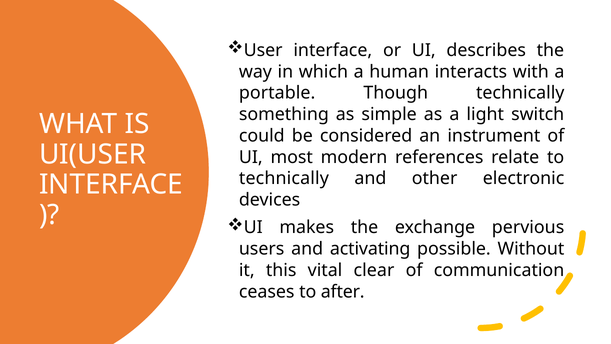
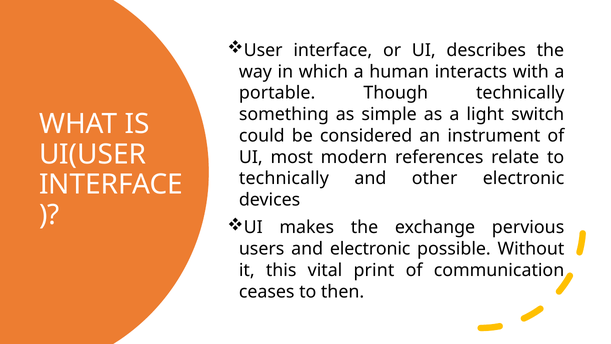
and activating: activating -> electronic (370, 249)
clear: clear -> print (374, 270)
after: after -> then (343, 291)
